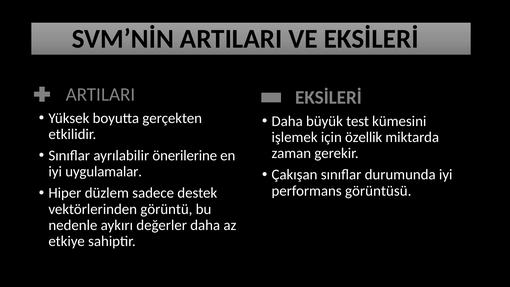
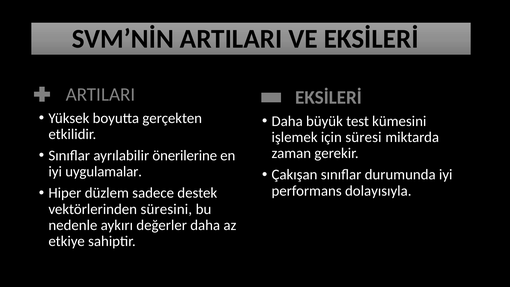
özellik: özellik -> süresi (363, 137)
görüntüsü: görüntüsü -> dolayısıyla (378, 191)
görüntü: görüntü -> süresini (166, 209)
